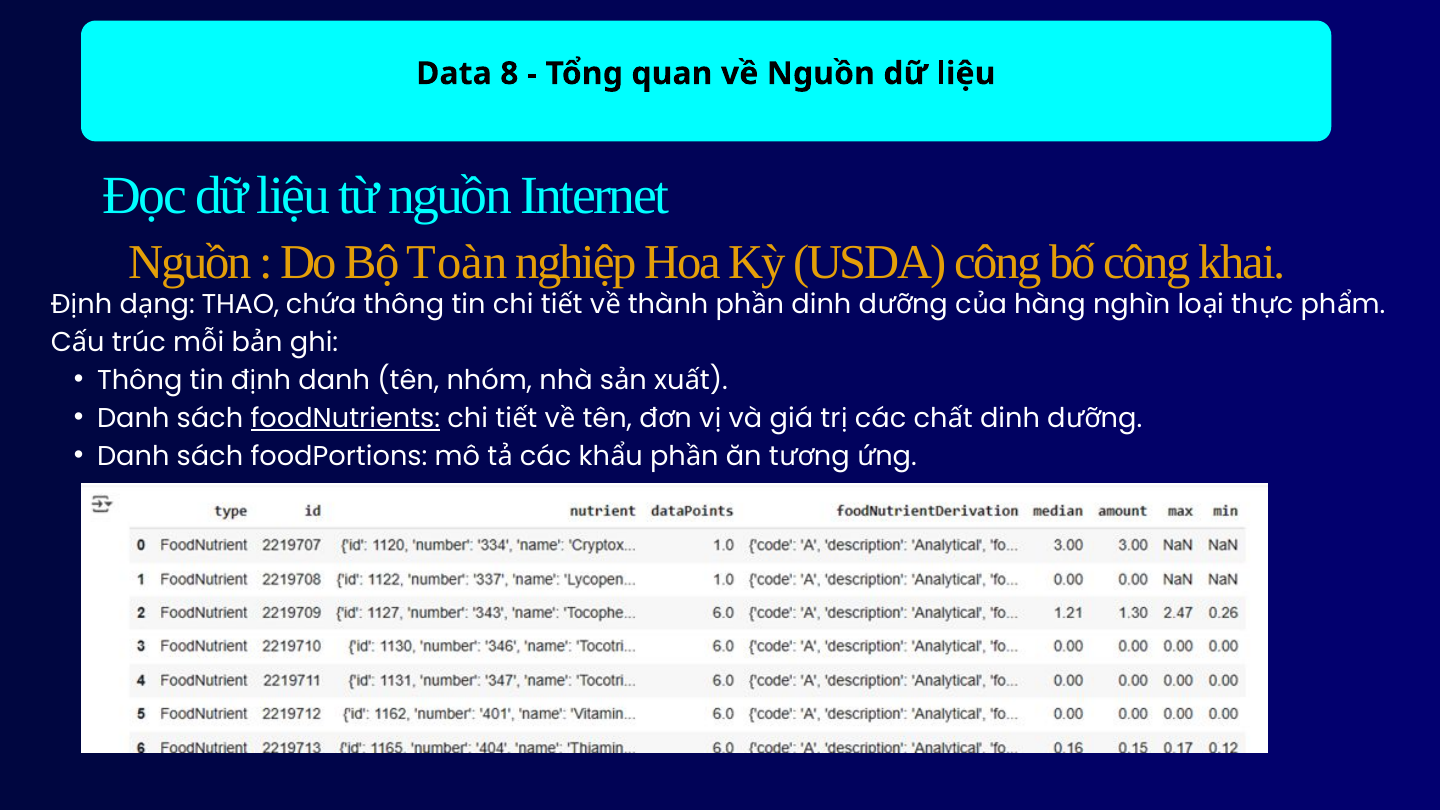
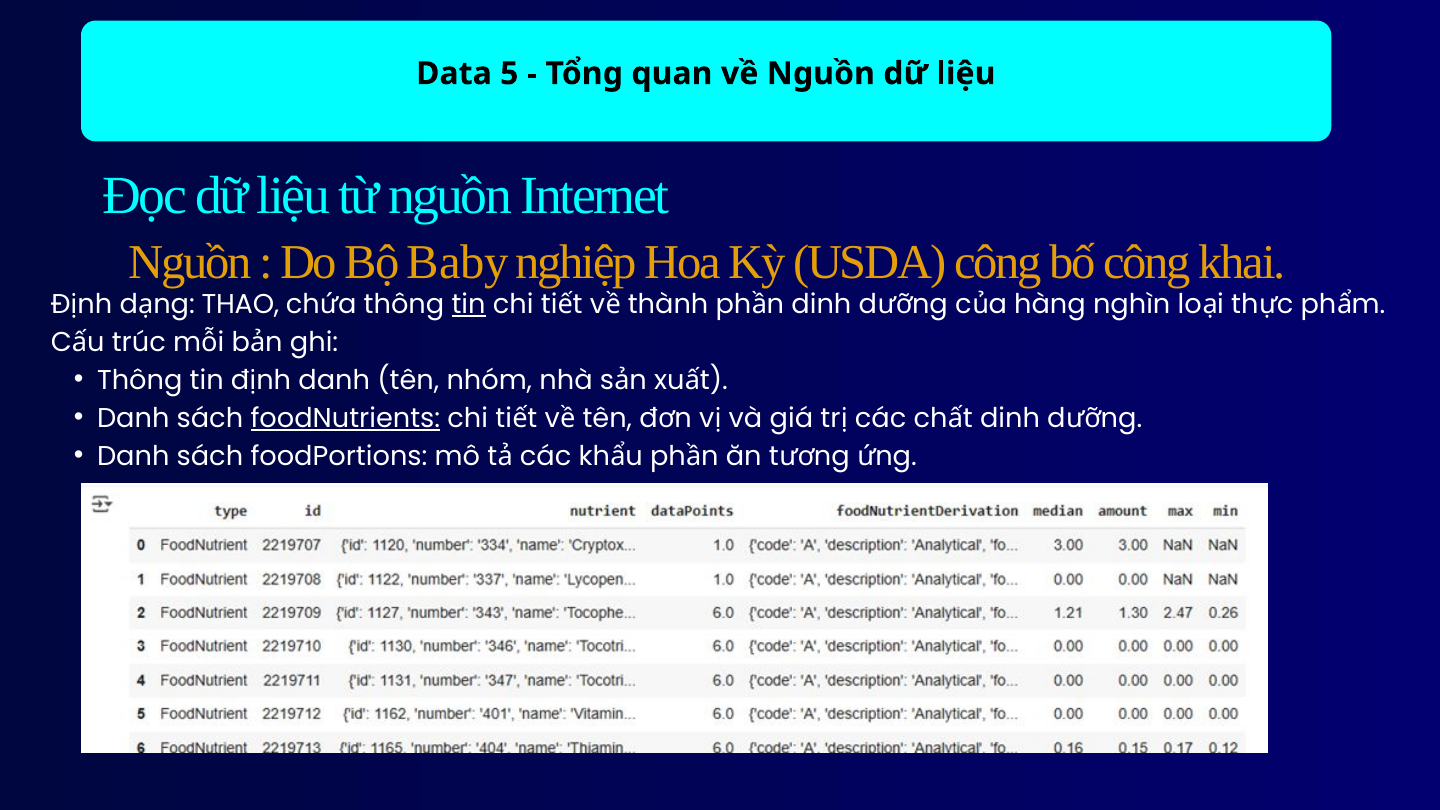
8: 8 -> 5 (509, 74)
Toàn: Toàn -> Baby (458, 262)
tin underline: none -> present (469, 304)
